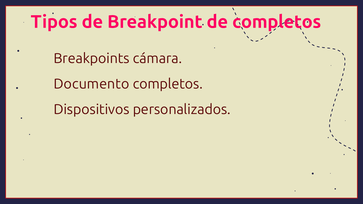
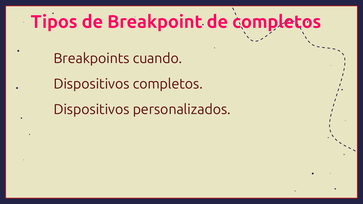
cámara: cámara -> cuando (157, 59)
Documento: Documento -> Dispositivos (92, 84)
